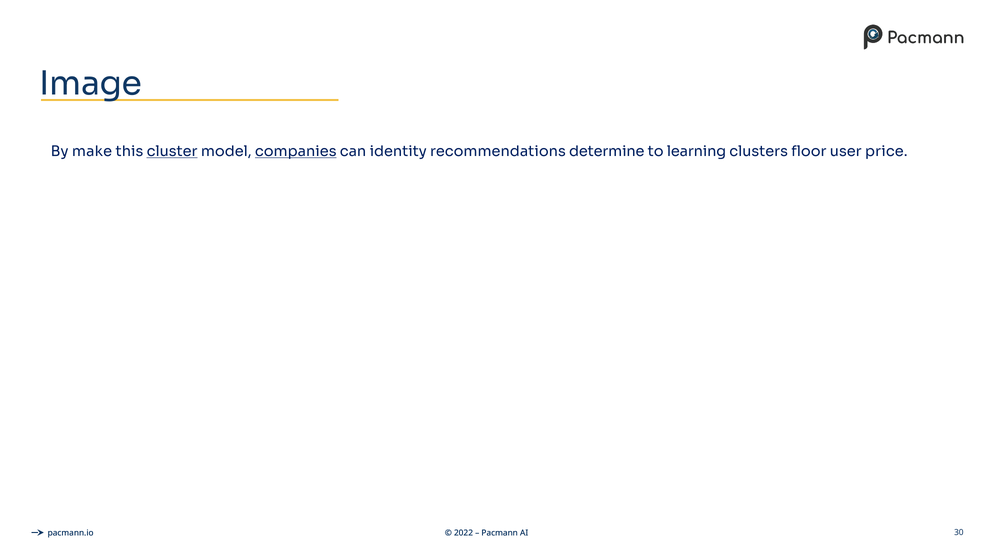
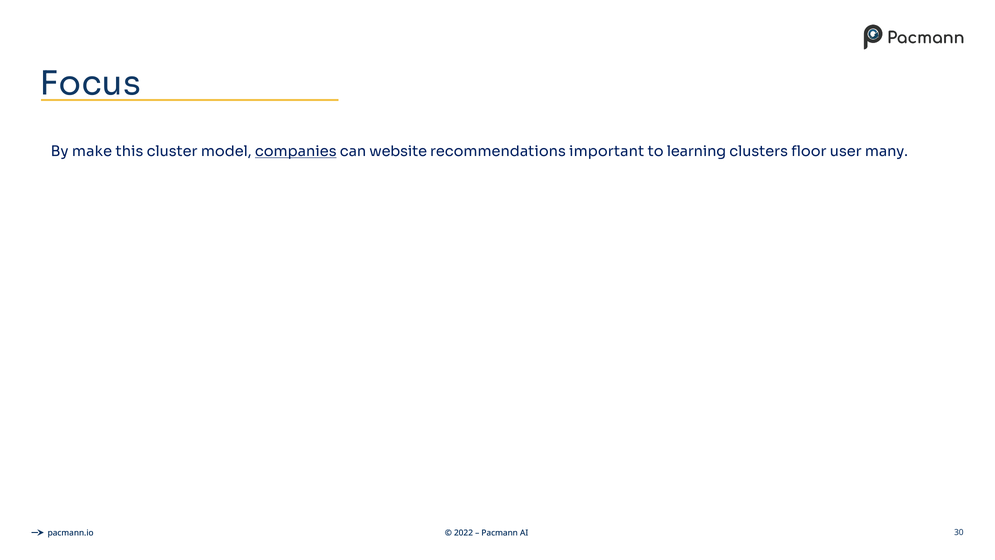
Image: Image -> Focus (90, 84)
cluster underline: present -> none (172, 151)
identity: identity -> website (398, 151)
determine: determine -> important (607, 151)
price: price -> many (886, 151)
